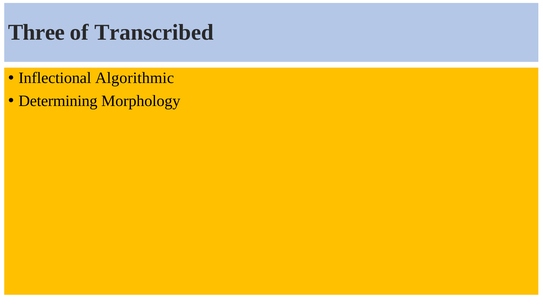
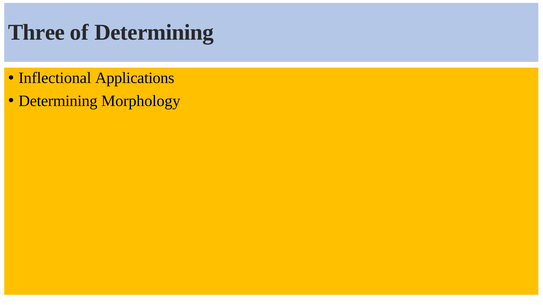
of Transcribed: Transcribed -> Determining (154, 32)
Algorithmic: Algorithmic -> Applications (135, 78)
